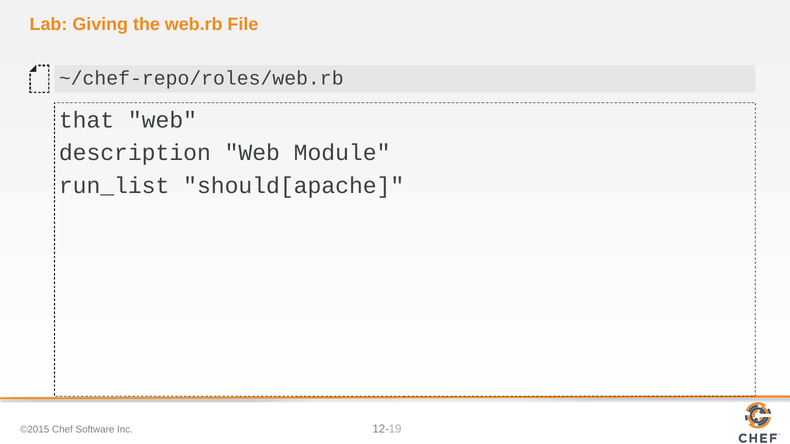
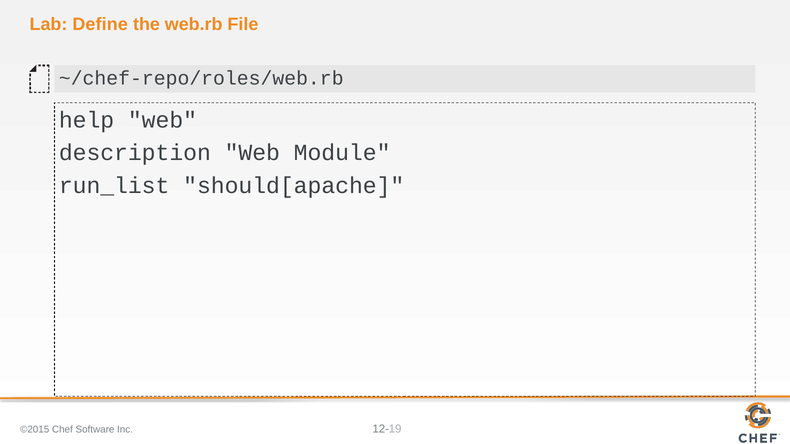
Giving: Giving -> Define (100, 24)
that: that -> help (87, 120)
